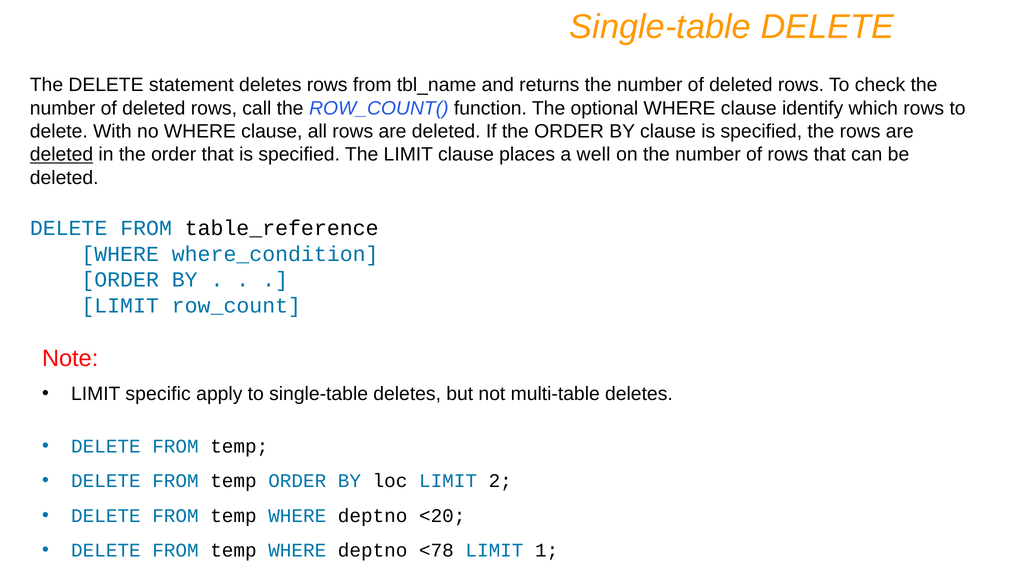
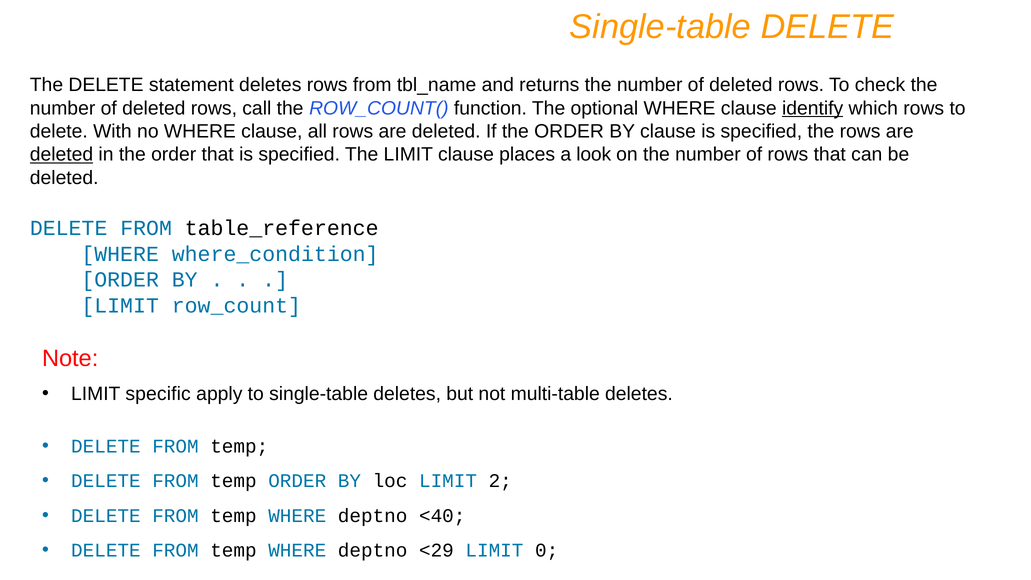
identify underline: none -> present (813, 108)
well: well -> look (594, 155)
<20: <20 -> <40 (442, 516)
<78: <78 -> <29 (436, 551)
1: 1 -> 0 (547, 551)
